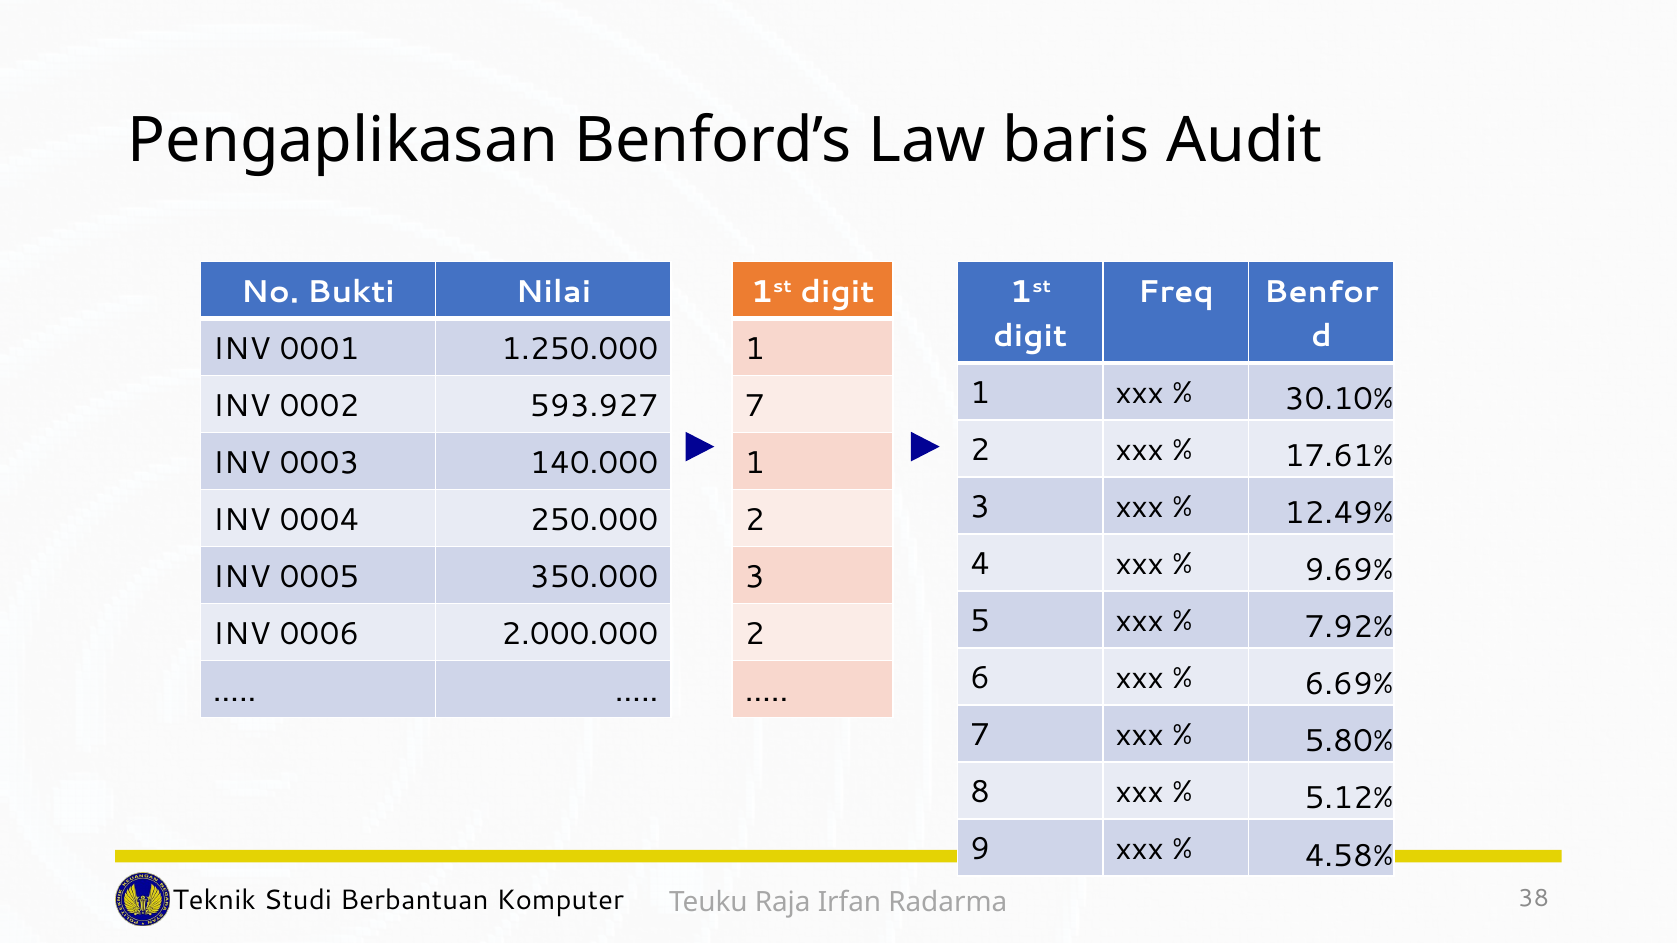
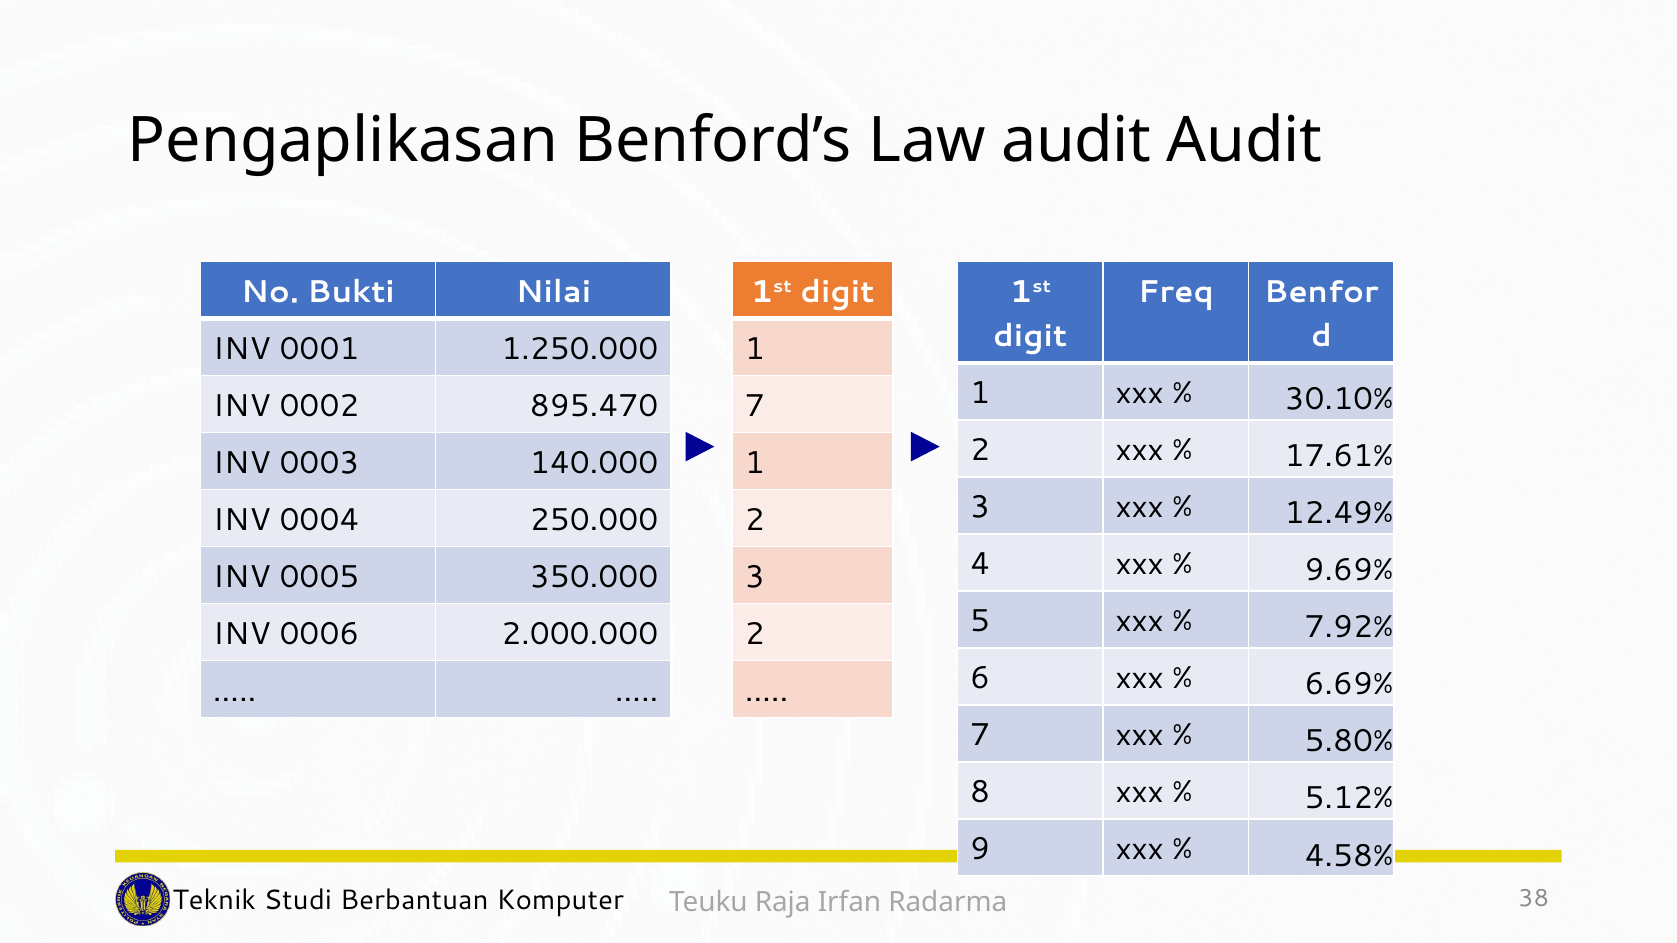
Law baris: baris -> audit (1076, 141)
593.927: 593.927 -> 895.470 (594, 406)
